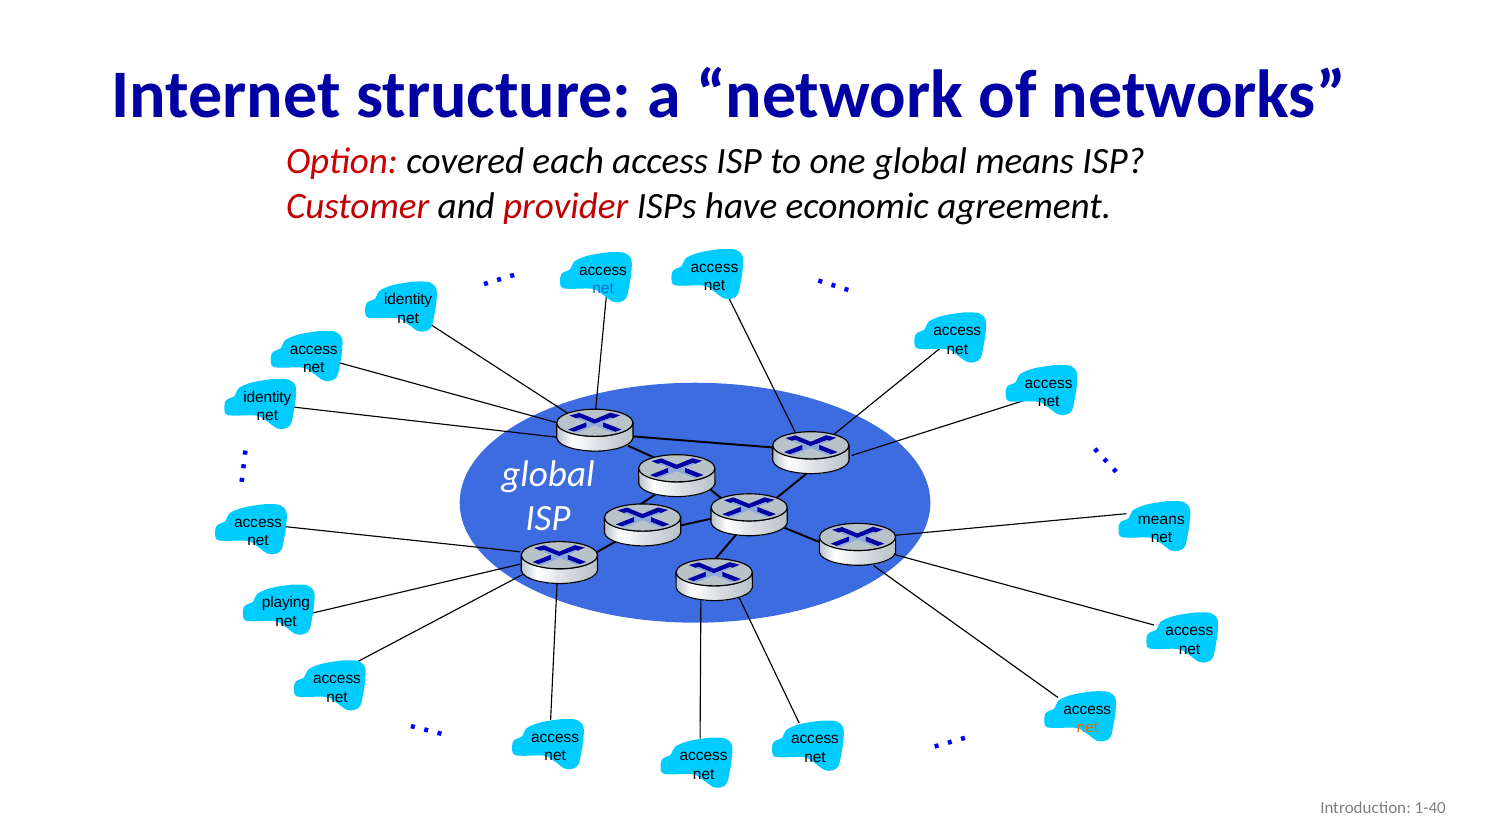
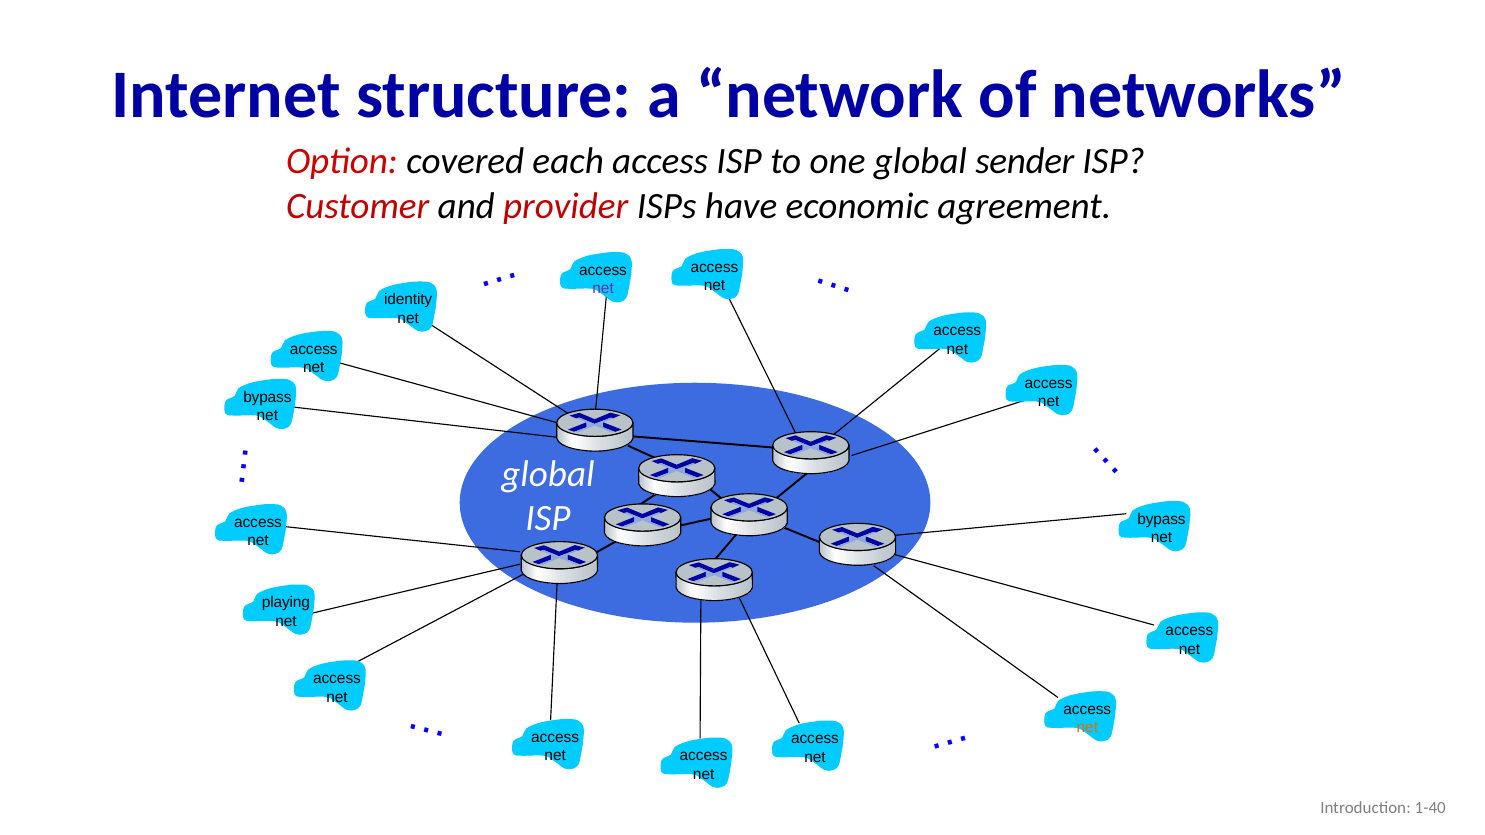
global means: means -> sender (1025, 161)
net colour: blue -> purple (603, 289)
identity: identity -> bypass (267, 397)
means: means -> bypass (1162, 519)
